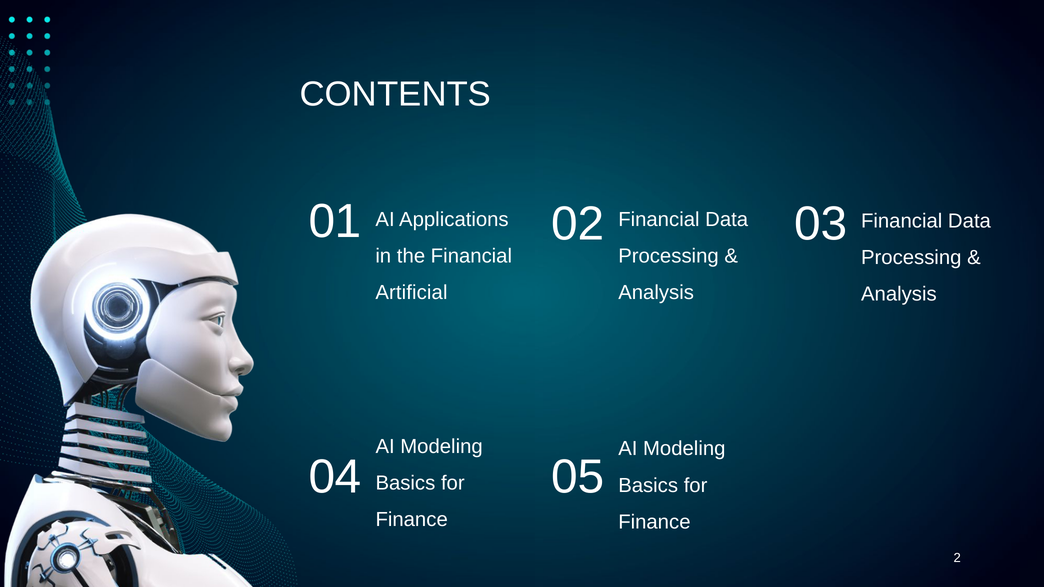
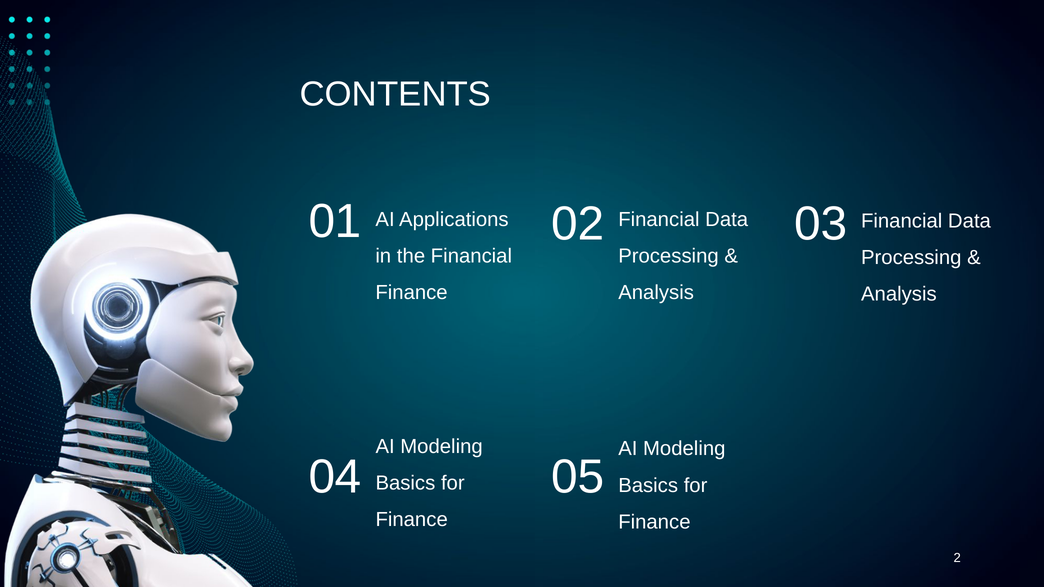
Artificial: Artificial -> Finance (412, 293)
